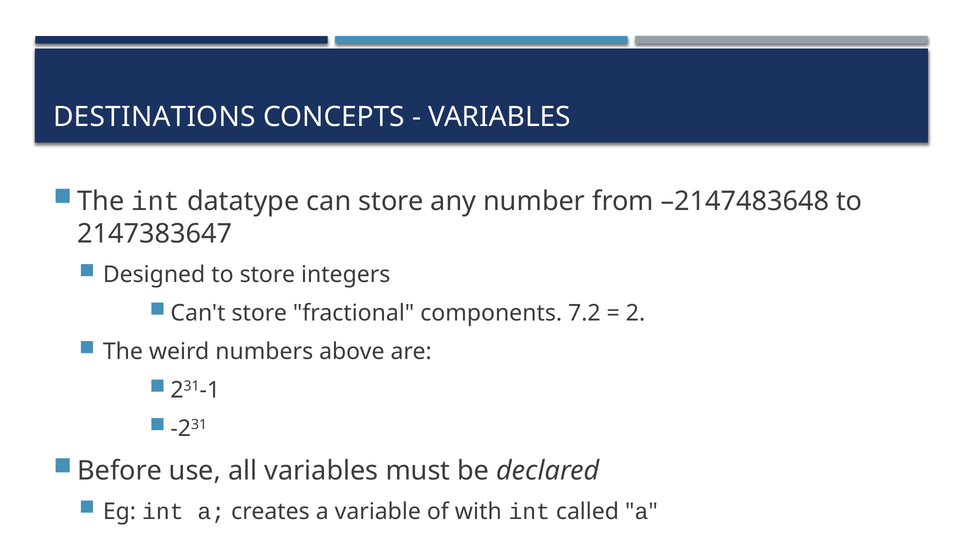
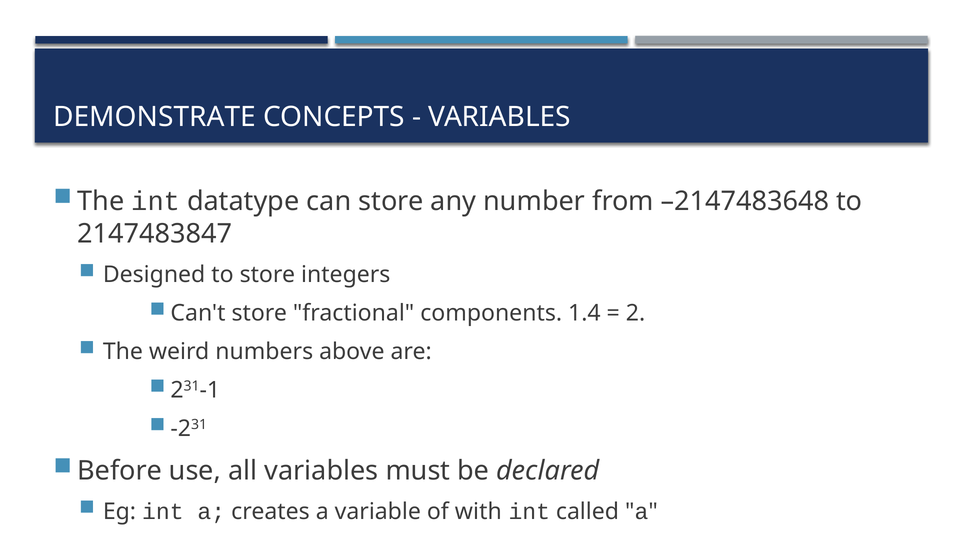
DESTINATIONS: DESTINATIONS -> DEMONSTRATE (154, 117)
2147383647: 2147383647 -> 2147483847 (155, 234)
7.2: 7.2 -> 1.4 (584, 313)
